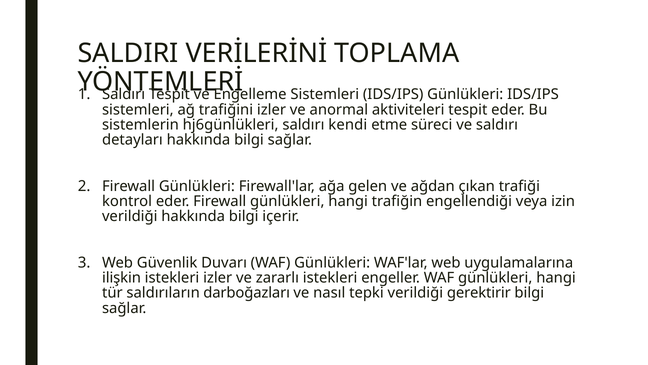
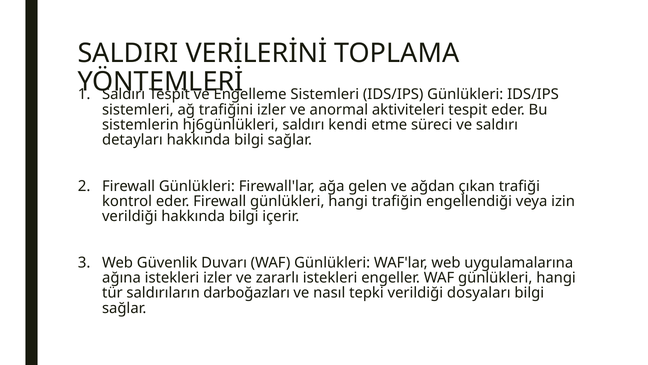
ilişkin: ilişkin -> ağına (121, 278)
gerektirir: gerektirir -> dosyaları (479, 293)
